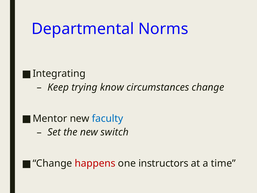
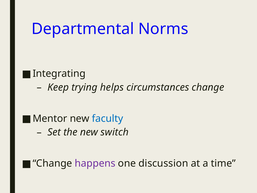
know: know -> helps (112, 87)
happens colour: red -> purple (95, 163)
instructors: instructors -> discussion (163, 163)
